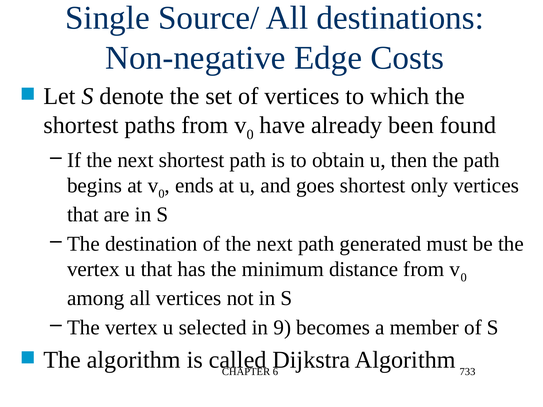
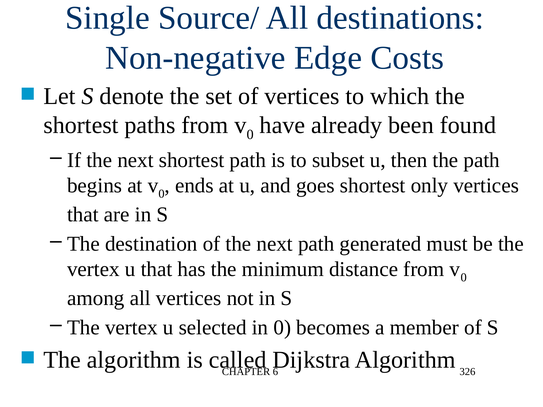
obtain: obtain -> subset (338, 160)
in 9: 9 -> 0 (282, 328)
733: 733 -> 326 (467, 372)
